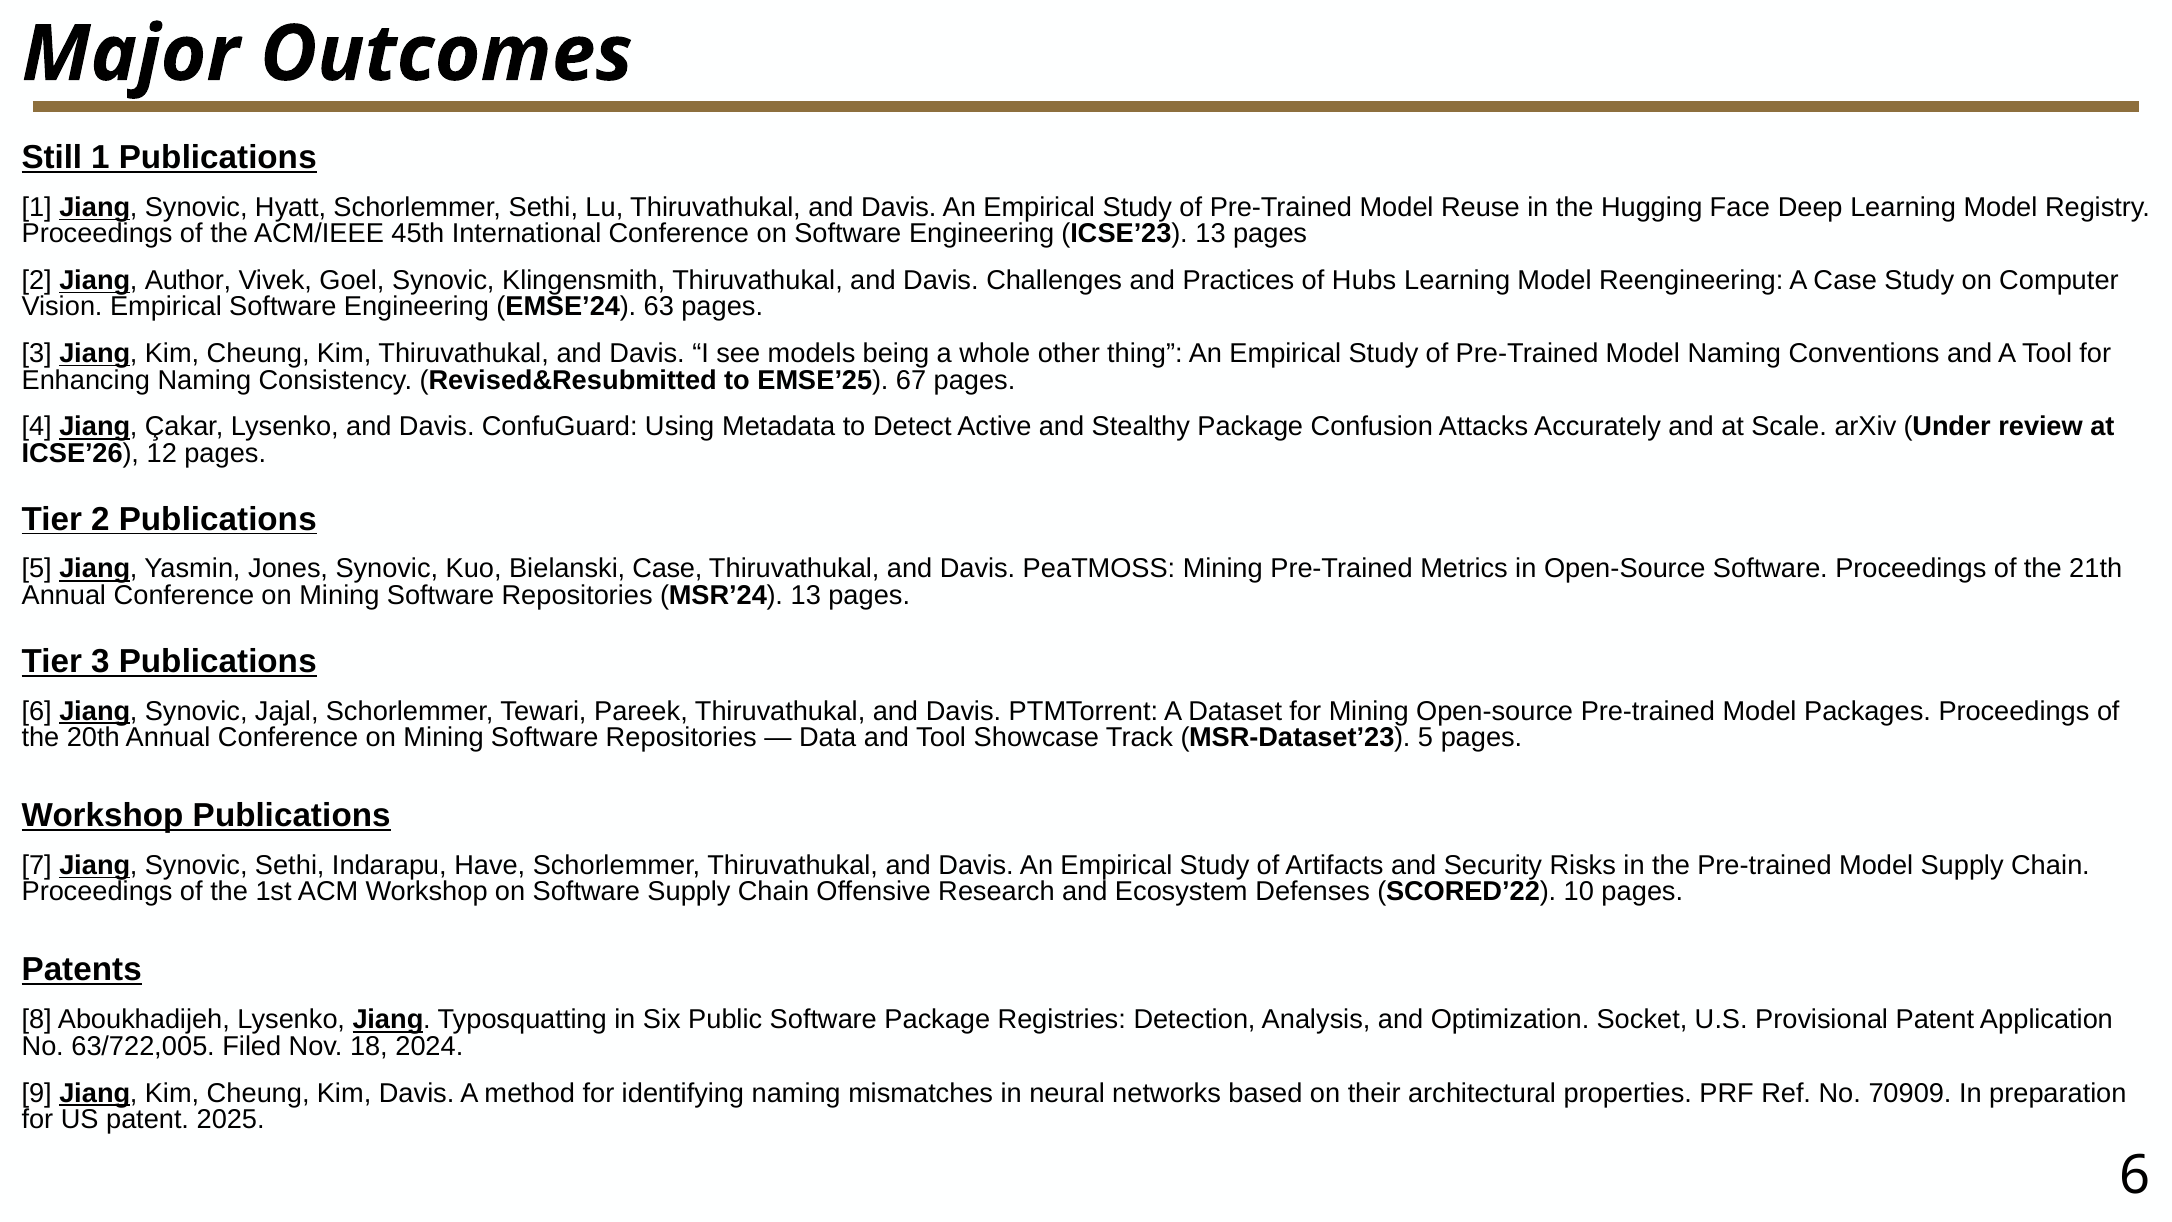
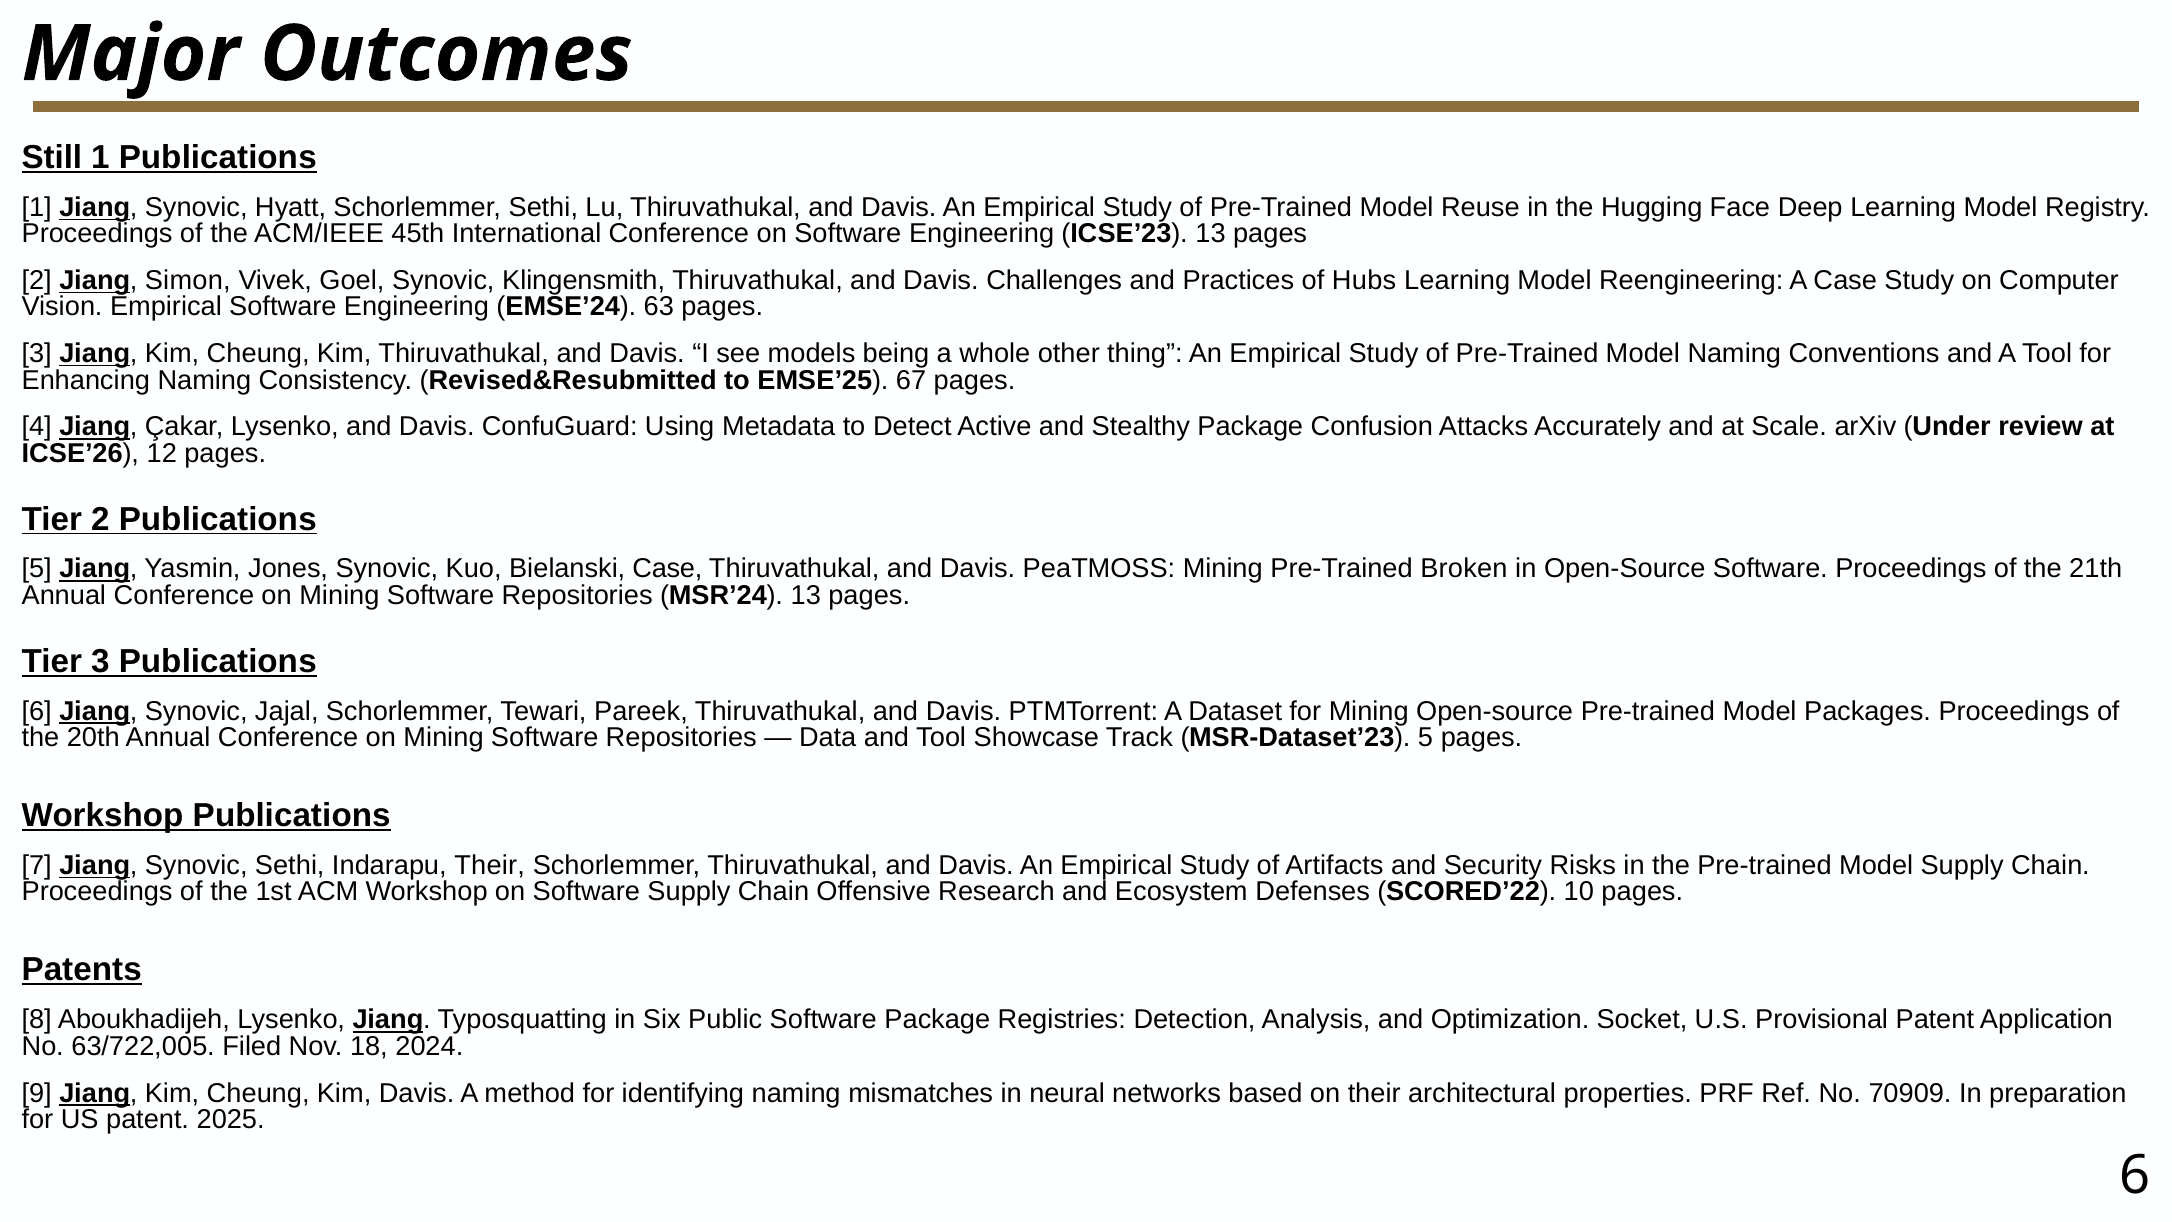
Author: Author -> Simon (188, 280)
Metrics: Metrics -> Broken (1464, 569)
Indarapu Have: Have -> Their (490, 865)
